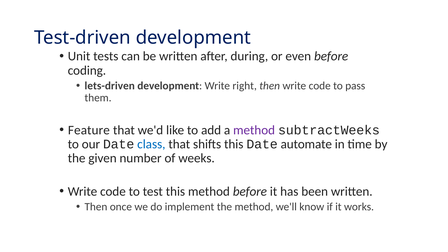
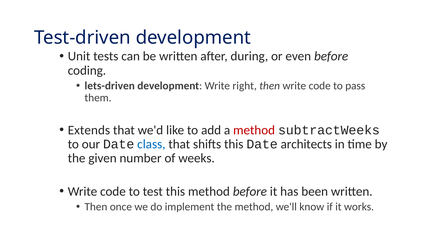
Feature: Feature -> Extends (89, 130)
method colour: purple -> red (254, 130)
automate: automate -> architects (306, 144)
